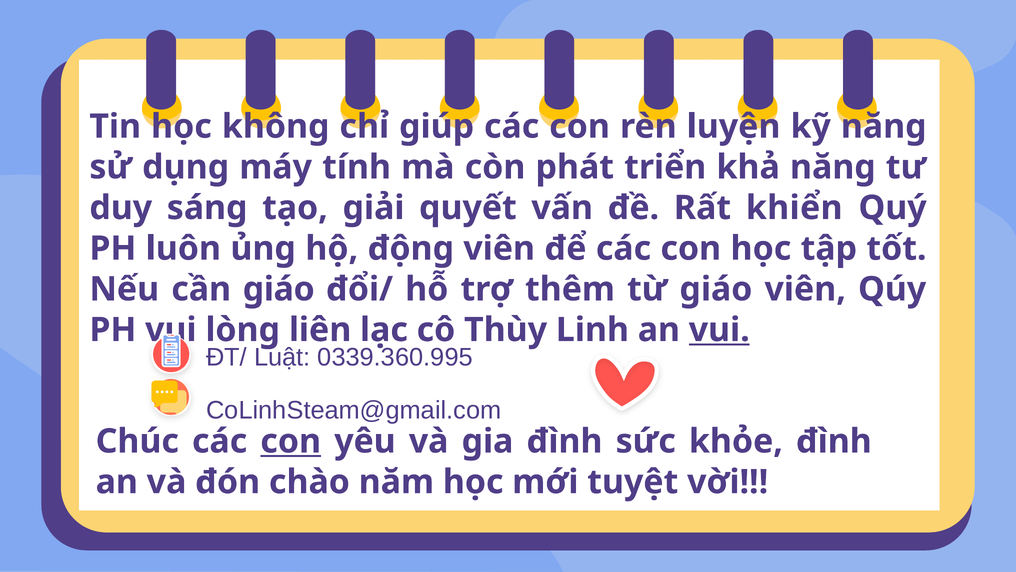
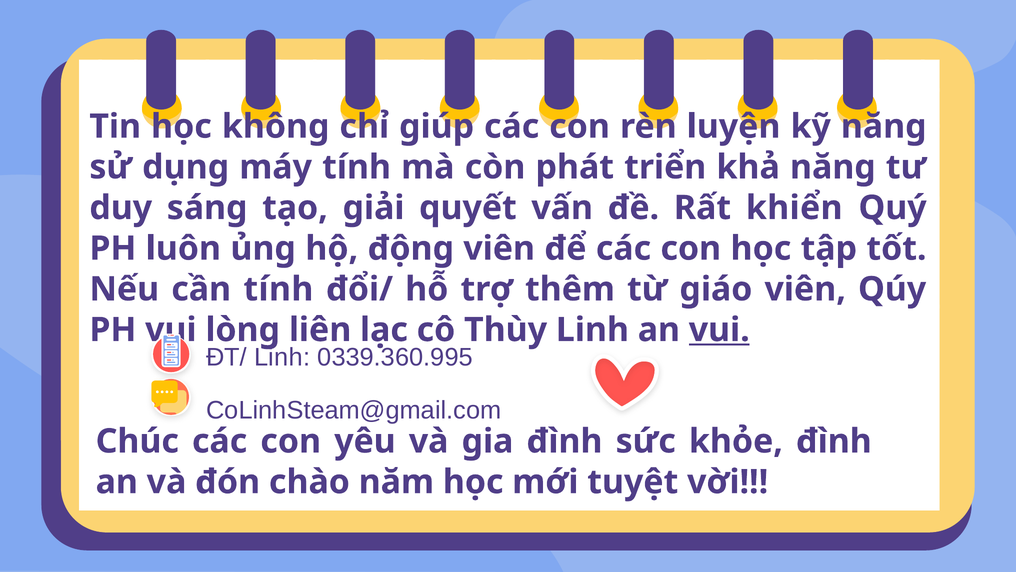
cần giáo: giáo -> tính (278, 289)
Luật: Luật -> Linh (282, 357)
con underline: present -> none (291, 441)
